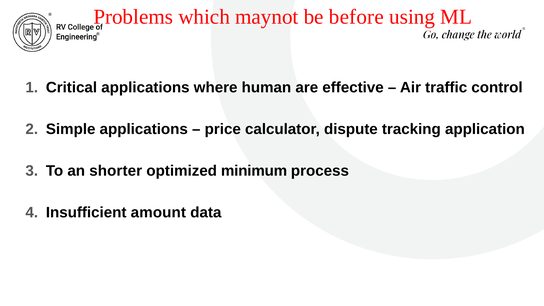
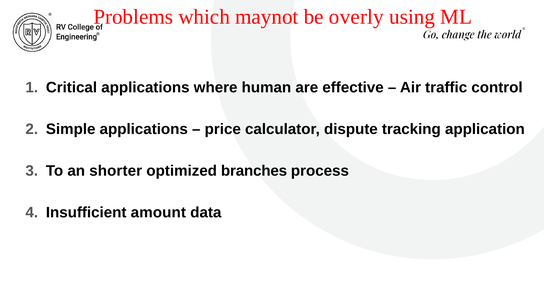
before: before -> overly (356, 17)
minimum: minimum -> branches (254, 171)
